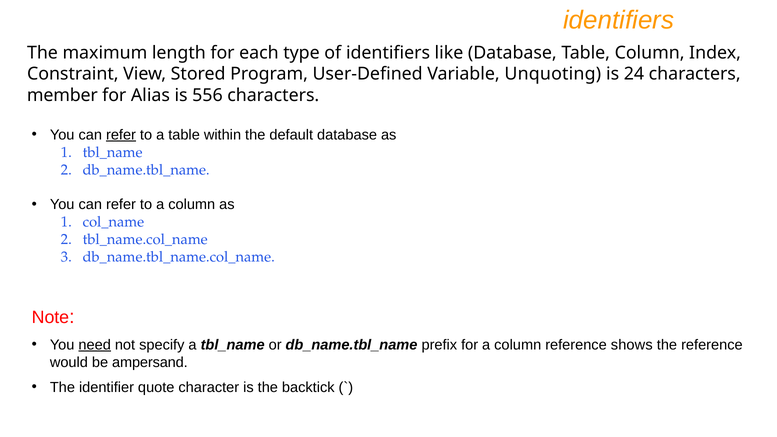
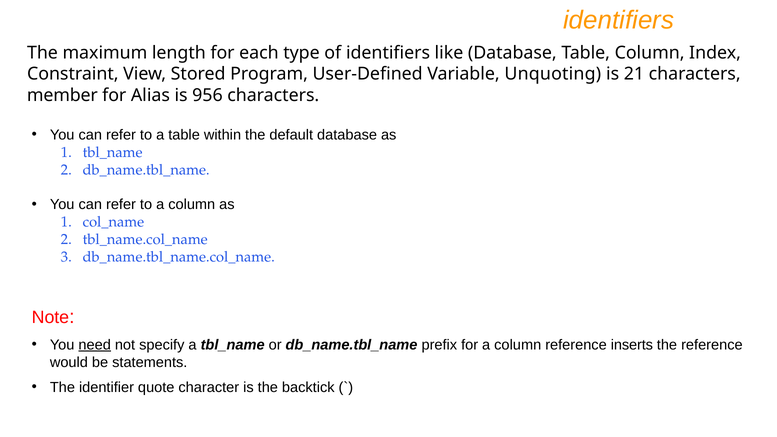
24: 24 -> 21 (634, 74)
556: 556 -> 956 (207, 95)
refer underline: present -> none (121, 135)
shows: shows -> inserts (632, 345)
ampersand: ampersand -> statements (150, 362)
